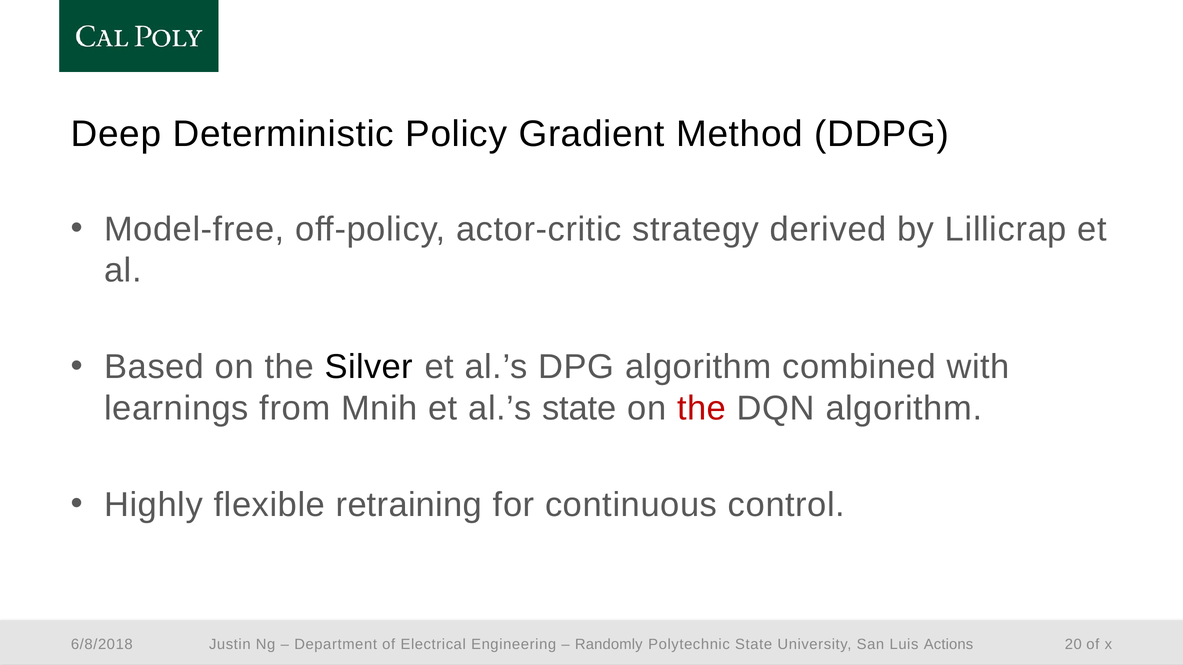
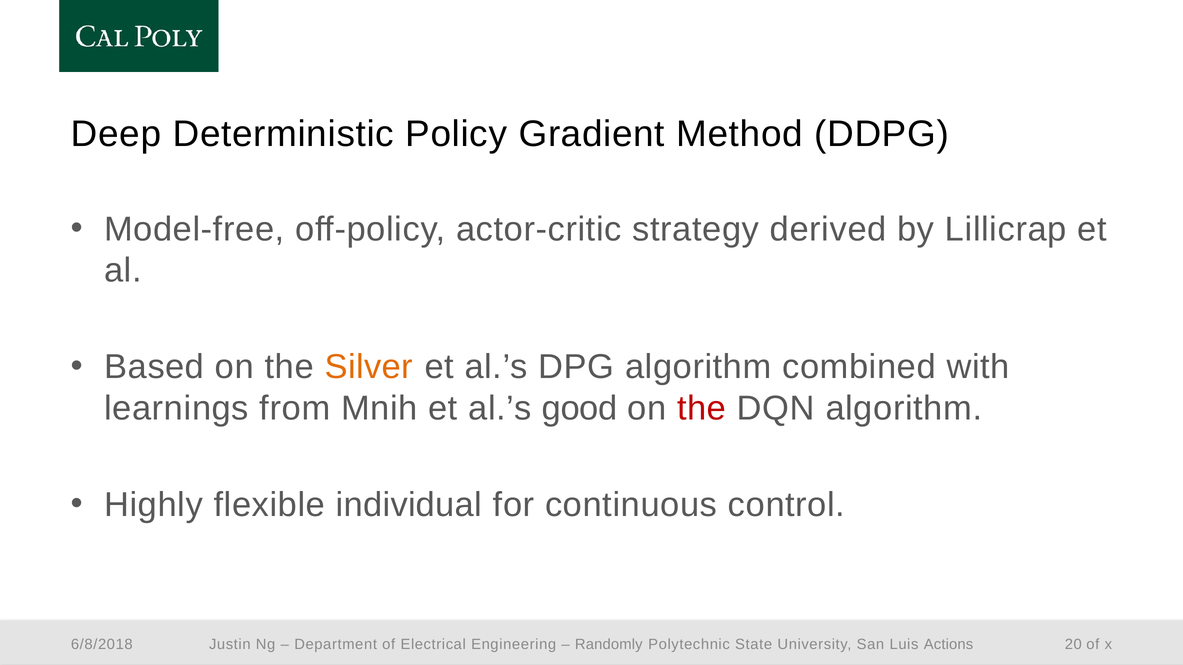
Silver colour: black -> orange (369, 367)
al.’s state: state -> good (580, 409)
retraining: retraining -> individual (409, 505)
